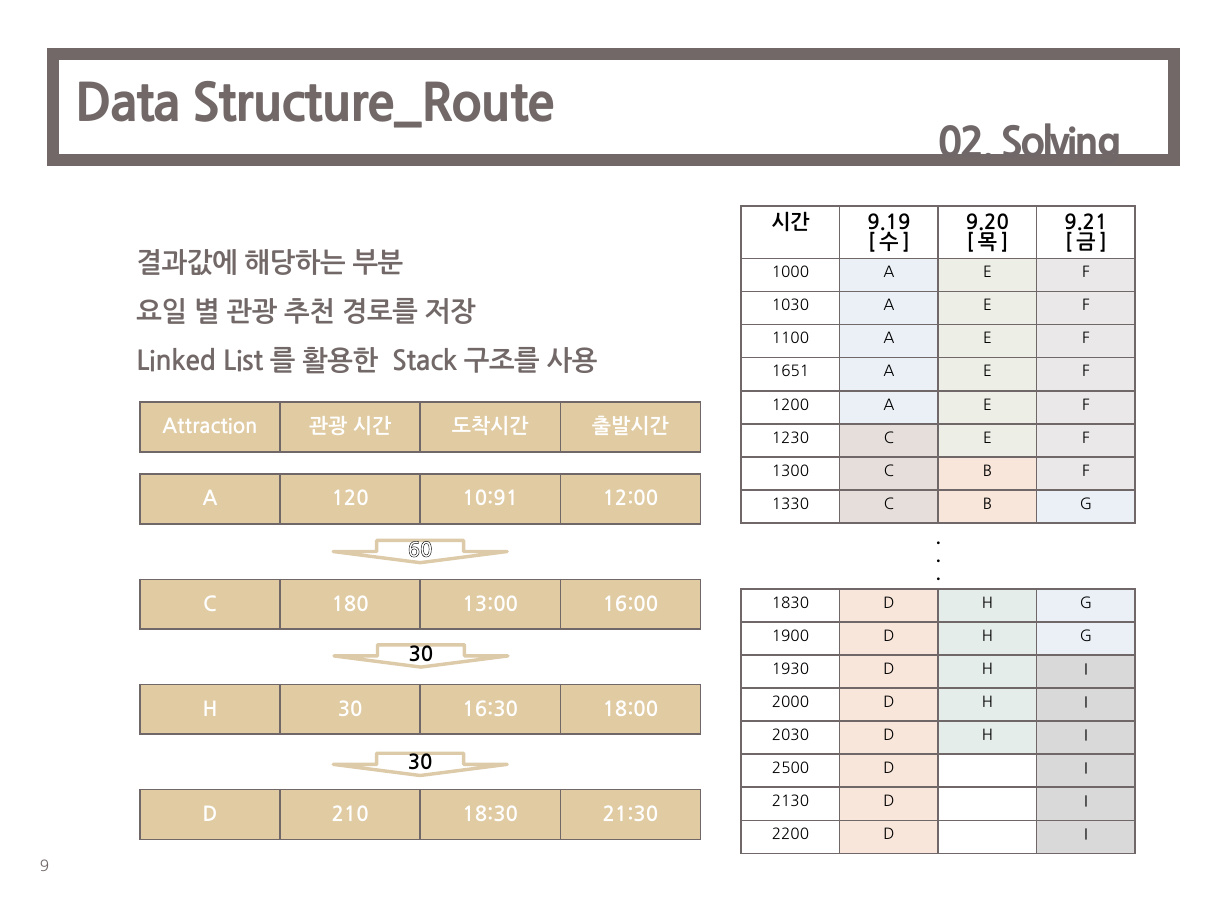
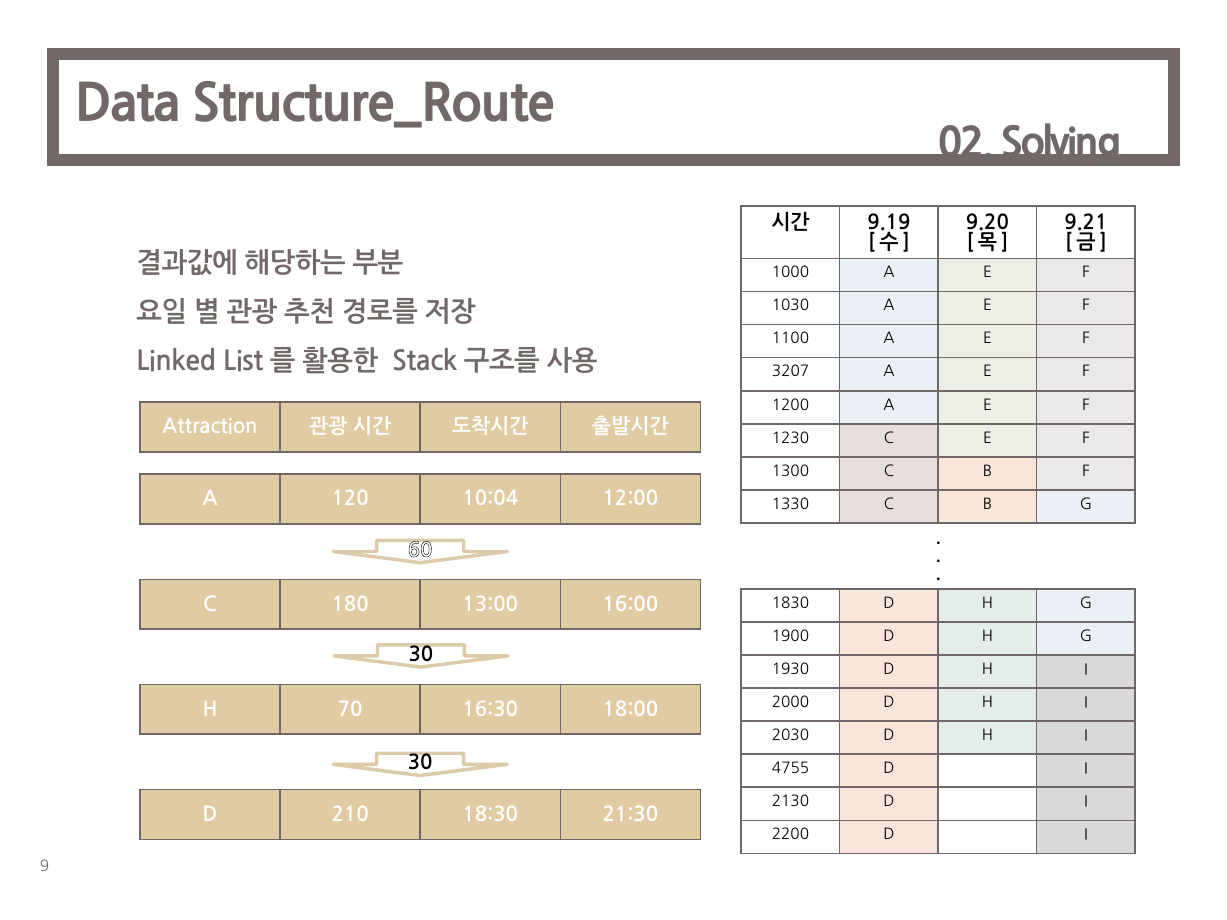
1651: 1651 -> 3207 (791, 372)
10:91: 10:91 -> 10:04 (490, 499)
H 30: 30 -> 70 (350, 710)
2500: 2500 -> 4755 (791, 769)
